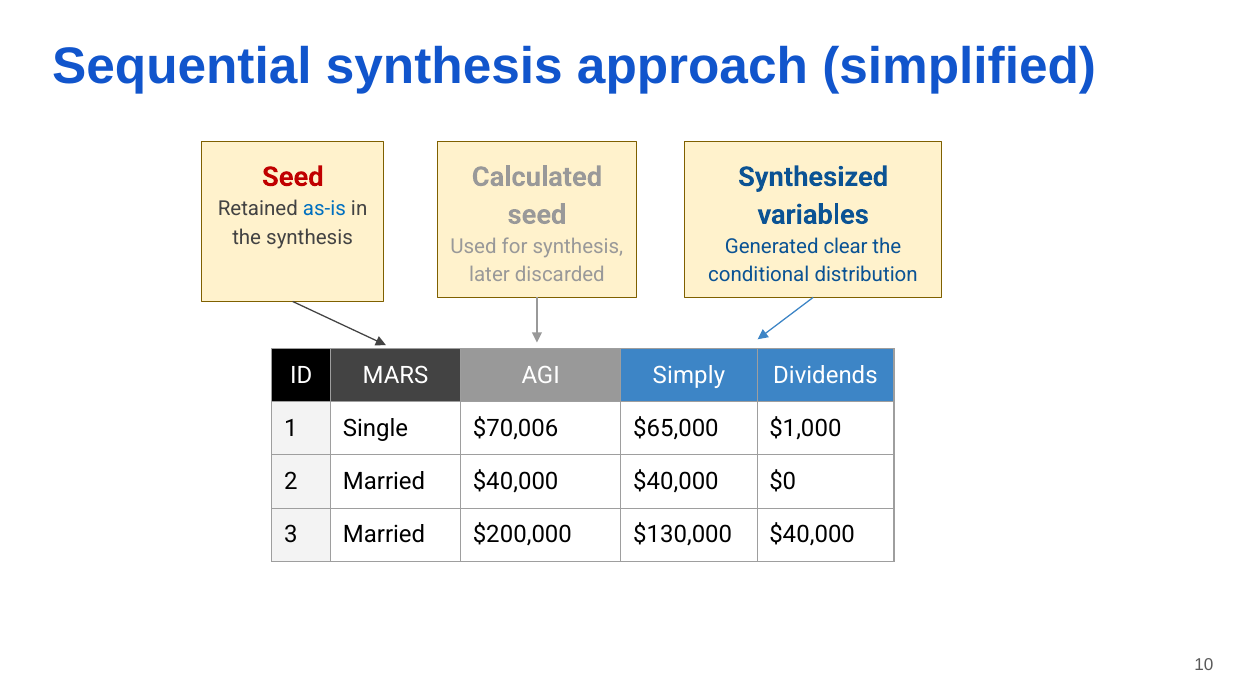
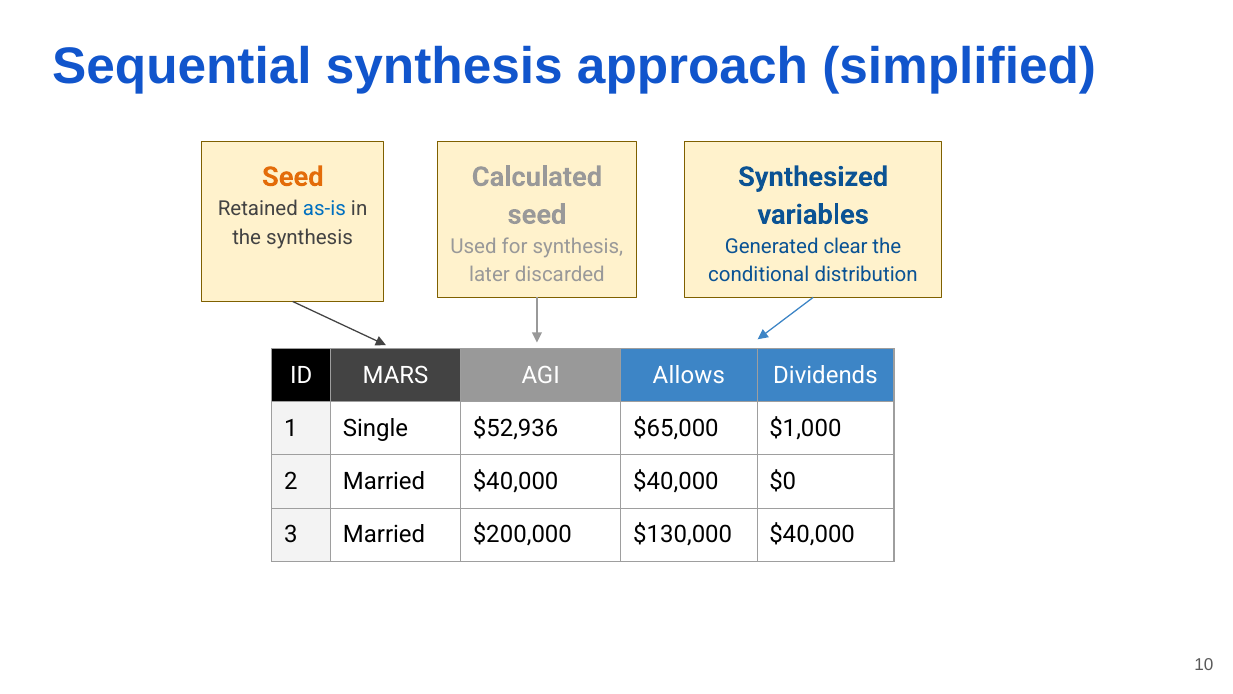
Seed colour: red -> orange (293, 177)
Simply: Simply -> Allows (689, 375)
$70,006: $70,006 -> $52,936 (516, 428)
